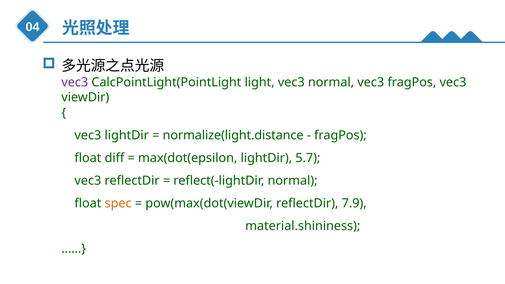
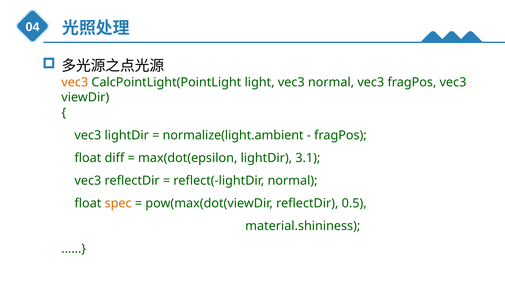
vec3 colour: purple -> orange (75, 82)
normalize(light.distance: normalize(light.distance -> normalize(light.ambient (233, 135)
5.7: 5.7 -> 3.1 (308, 158)
7.9: 7.9 -> 0.5 (354, 203)
